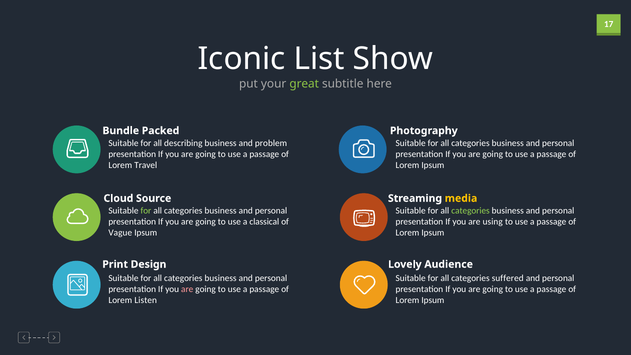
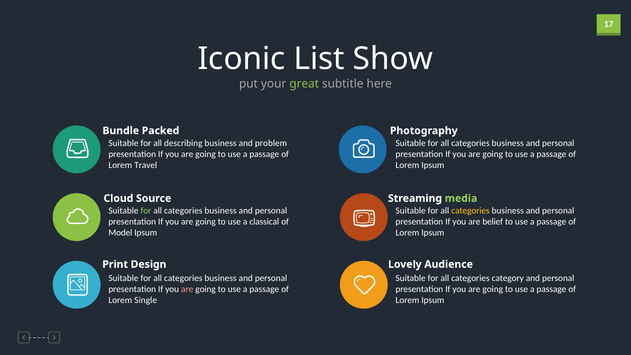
media colour: yellow -> light green (461, 198)
categories colour: light green -> yellow (470, 211)
using: using -> belief (493, 222)
Vague: Vague -> Model (120, 233)
suffered: suffered -> category (508, 278)
Listen: Listen -> Single (146, 300)
